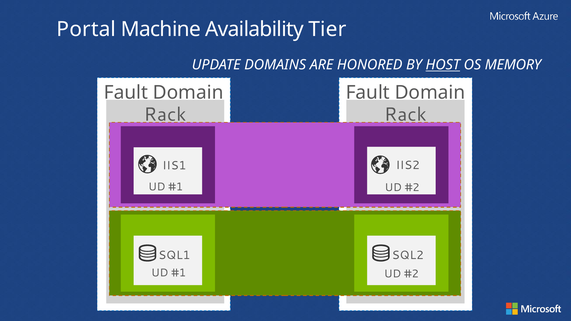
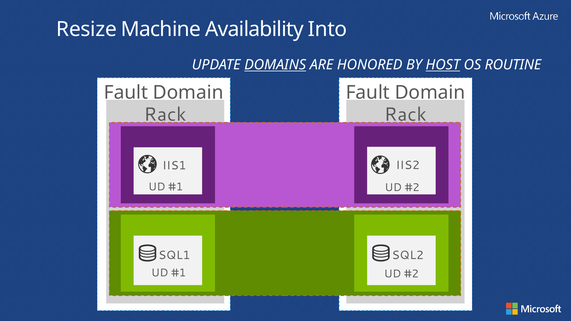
Portal: Portal -> Resize (87, 29)
Tier: Tier -> Into (328, 29)
DOMAINS underline: none -> present (275, 65)
MEMORY: MEMORY -> ROUTINE (513, 65)
